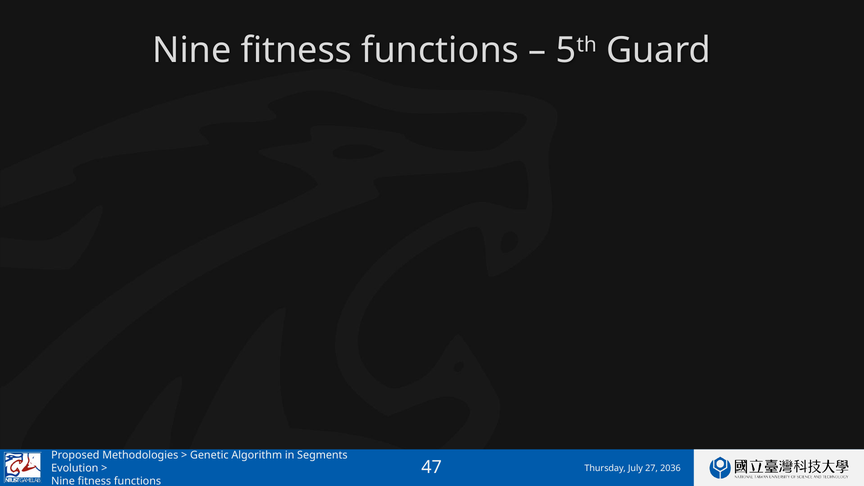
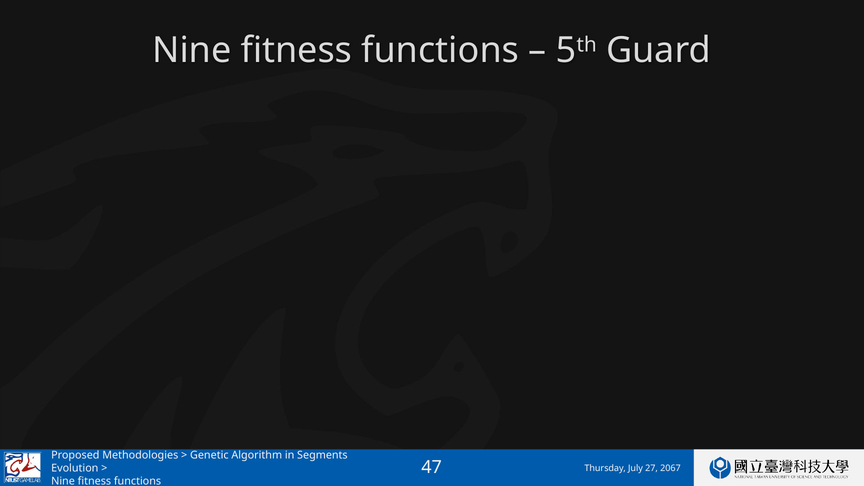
2036: 2036 -> 2067 (670, 468)
